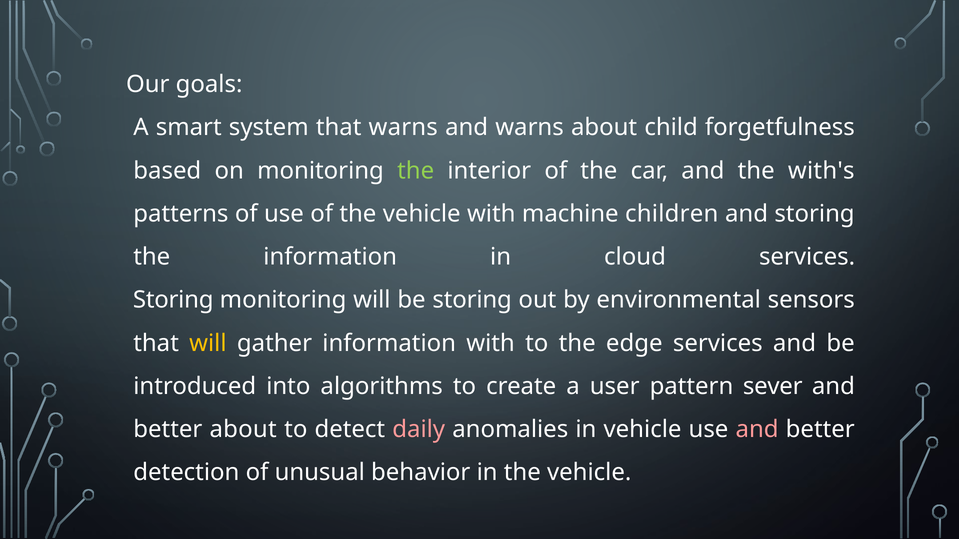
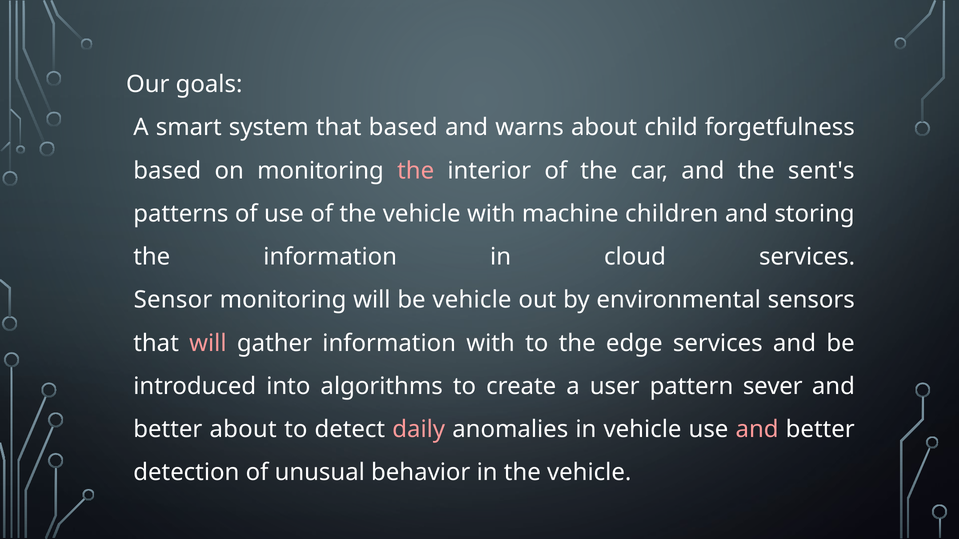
that warns: warns -> based (403, 128)
the colour: light green -> pink (416, 171)
with's: with's -> sent's (821, 171)
Storing: Storing -> Sensor (173, 300)
be storing: storing -> vehicle (472, 300)
will colour: yellow -> pink (208, 343)
